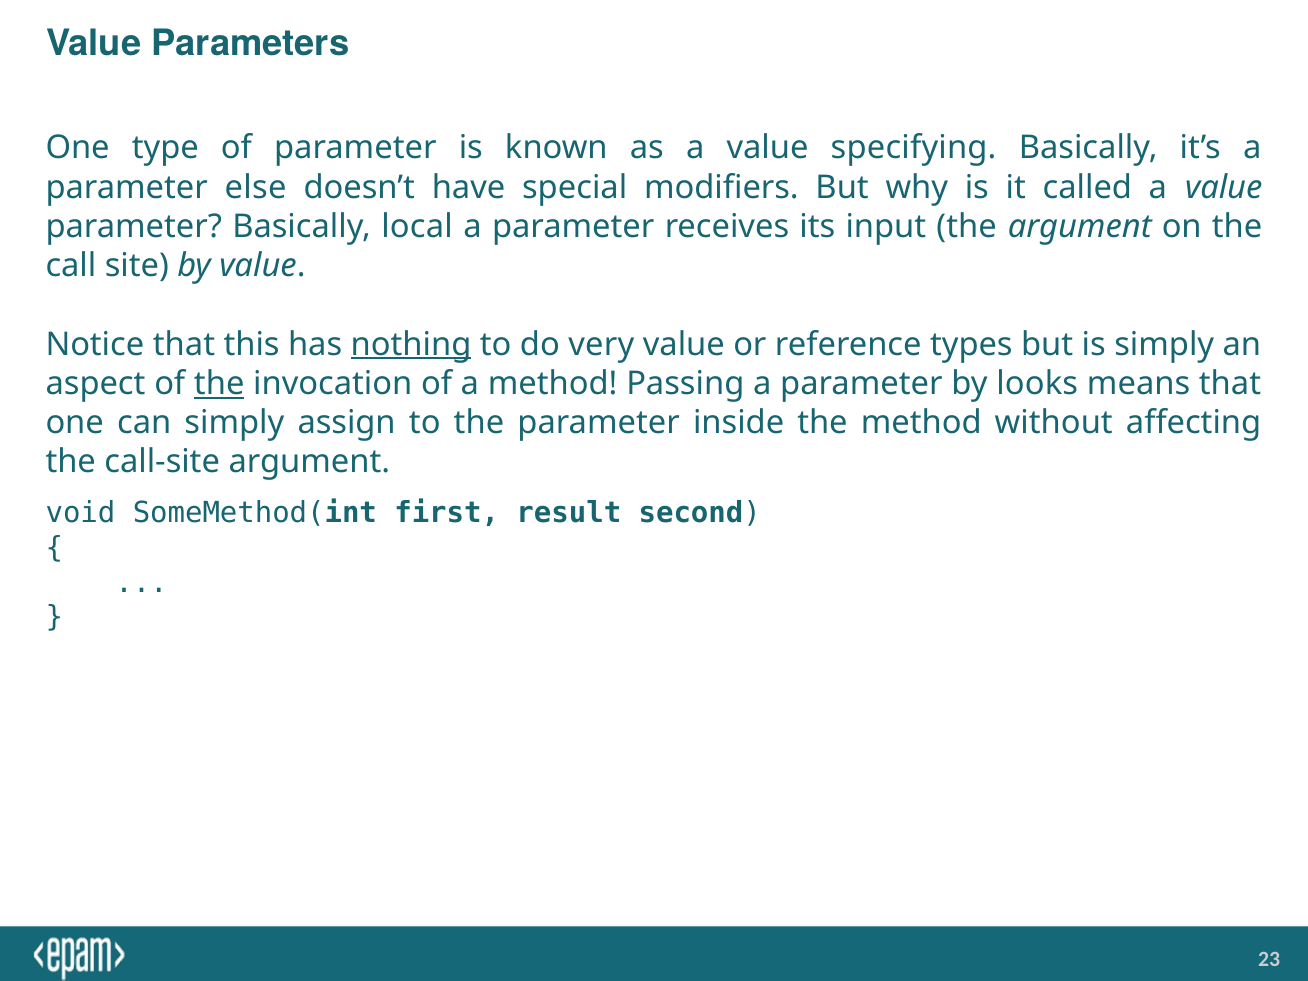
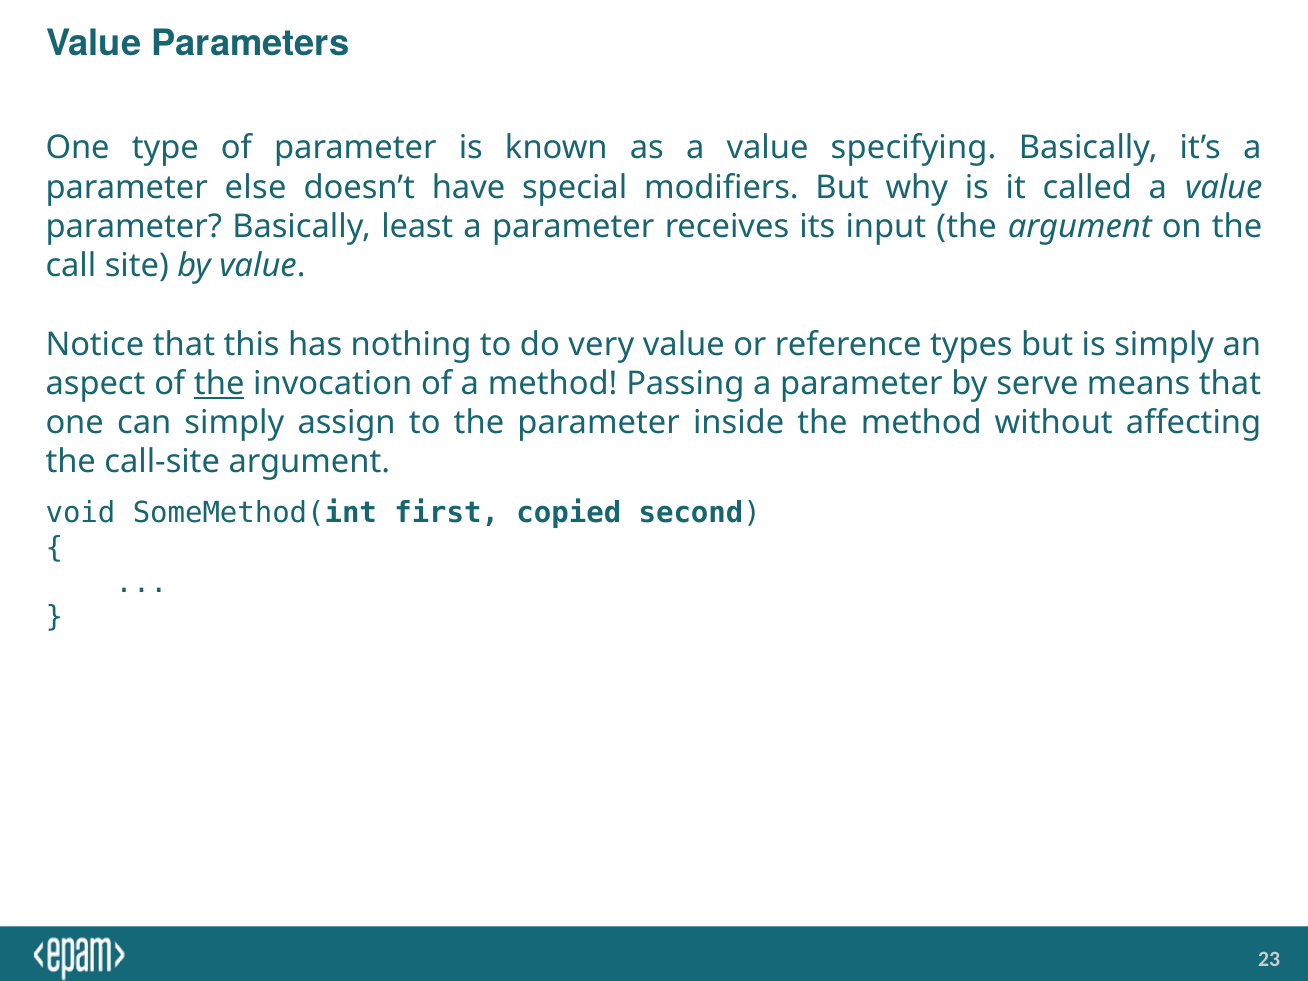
local: local -> least (417, 227)
nothing underline: present -> none (411, 344)
looks: looks -> serve (1037, 384)
result: result -> copied (569, 513)
